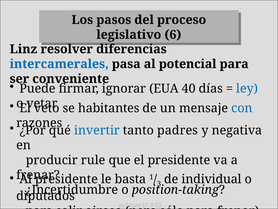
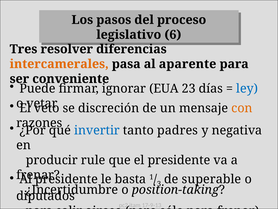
Linz: Linz -> Tres (23, 49)
intercamerales colour: blue -> orange (59, 64)
potencial: potencial -> aparente (188, 64)
40: 40 -> 23 (189, 88)
habitantes: habitantes -> discreción (109, 108)
con colour: blue -> orange (242, 108)
individual: individual -> superable (211, 179)
